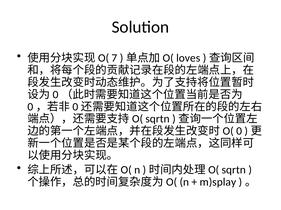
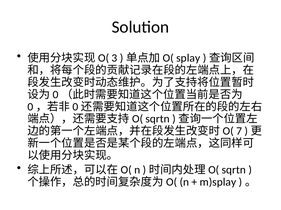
7: 7 -> 3 (114, 58)
loves: loves -> splay (188, 58)
0: 0 -> 7 (239, 132)
